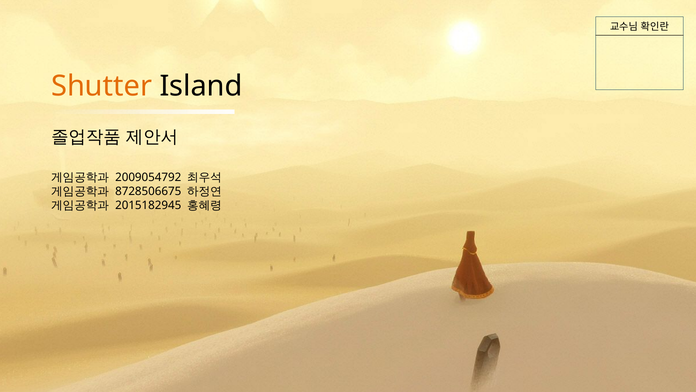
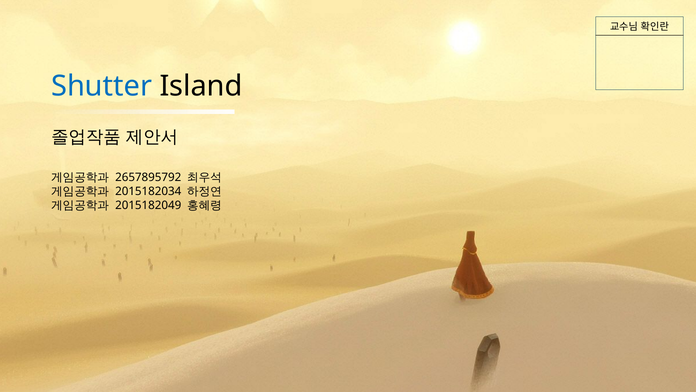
Shutter colour: orange -> blue (102, 86)
2009054792: 2009054792 -> 2657895792 (148, 177)
8728506675: 8728506675 -> 2015182034 (148, 191)
2015182945: 2015182945 -> 2015182049 (148, 205)
